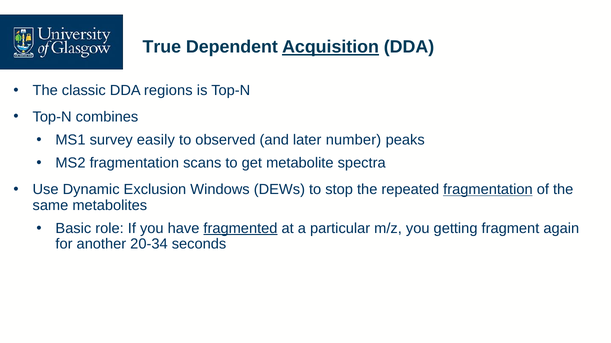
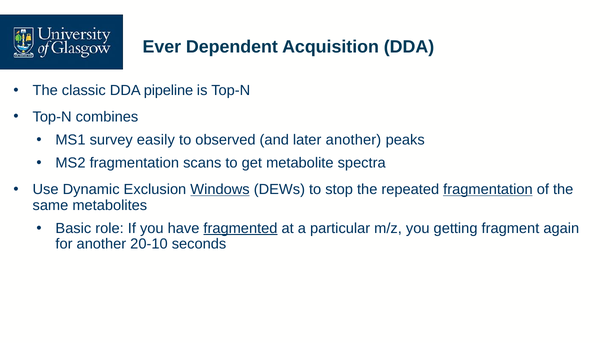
True: True -> Ever (162, 47)
Acquisition underline: present -> none (331, 47)
regions: regions -> pipeline (168, 91)
later number: number -> another (353, 140)
Windows underline: none -> present (220, 190)
20-34: 20-34 -> 20-10 (149, 245)
